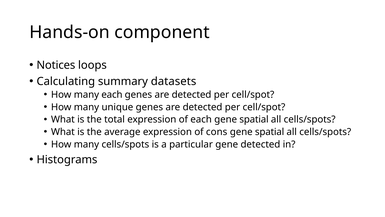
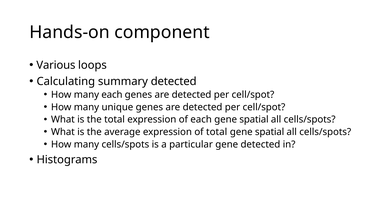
Notices: Notices -> Various (56, 65)
summary datasets: datasets -> detected (174, 81)
of cons: cons -> total (217, 132)
